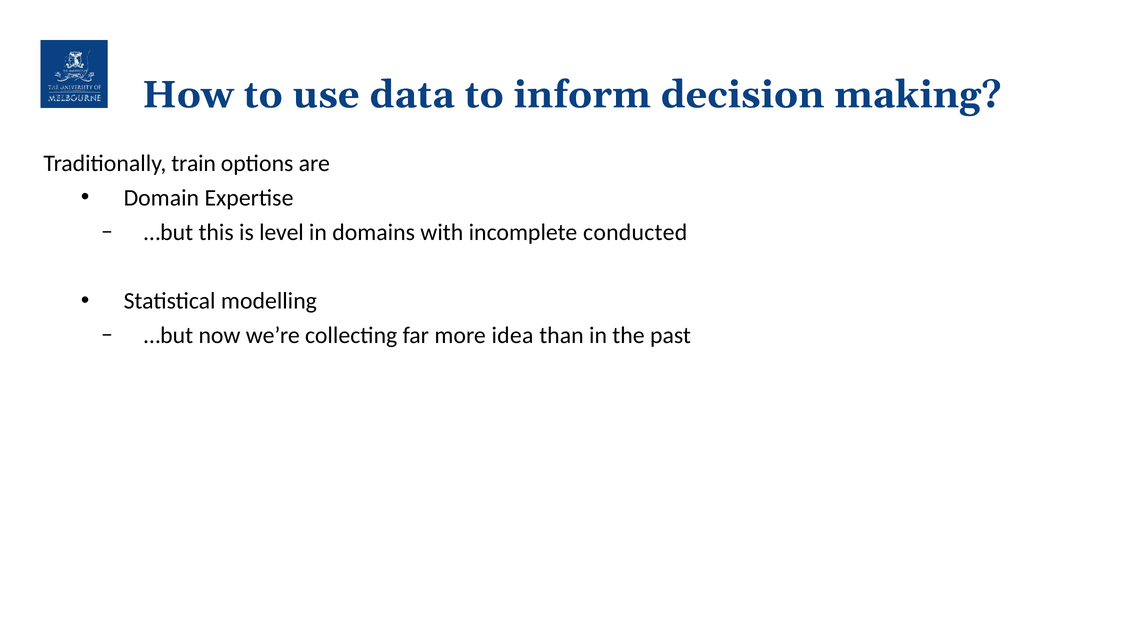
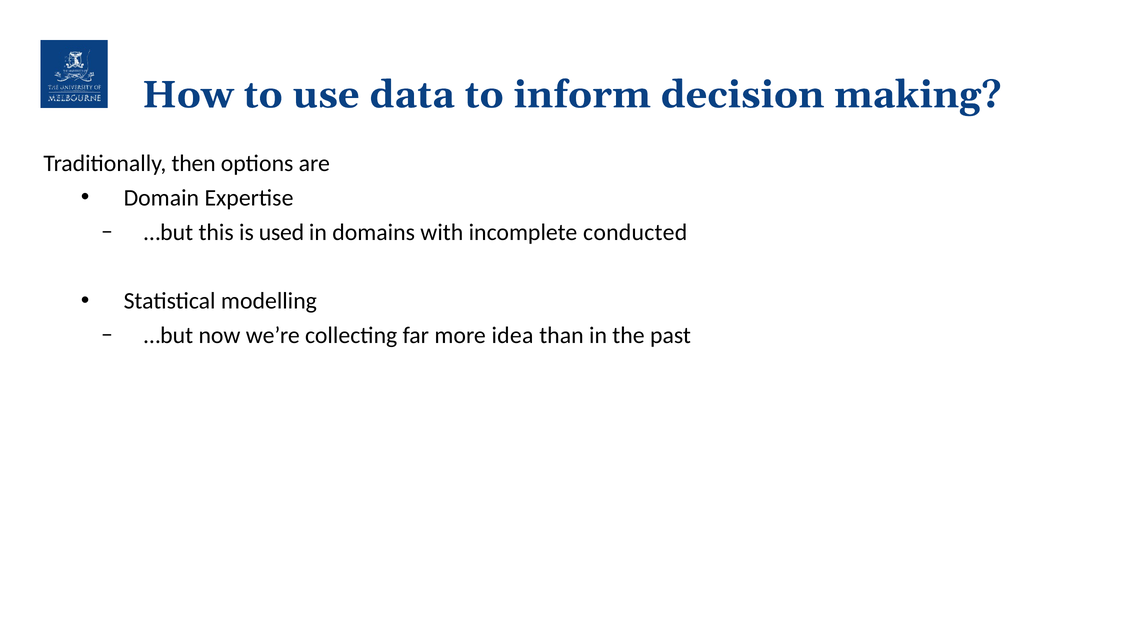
train: train -> then (194, 163)
level: level -> used (282, 232)
